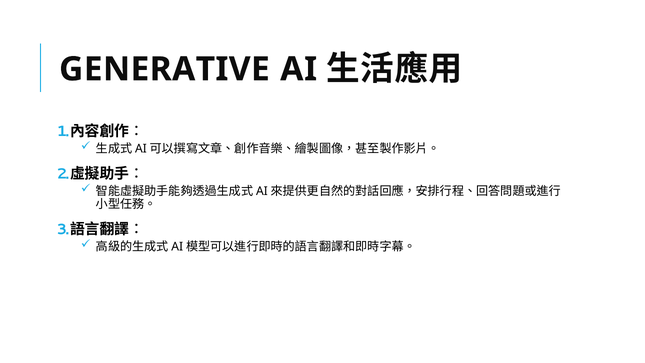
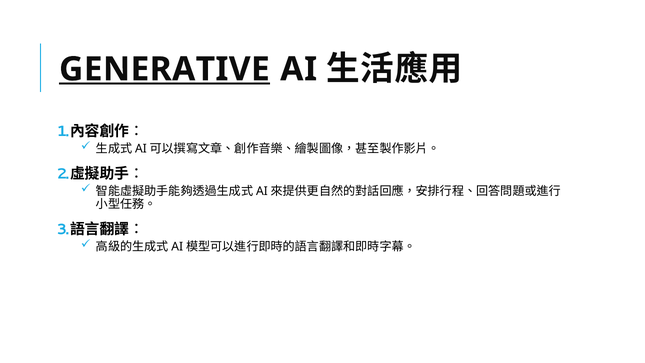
GENERATIVE underline: none -> present (164, 69)
